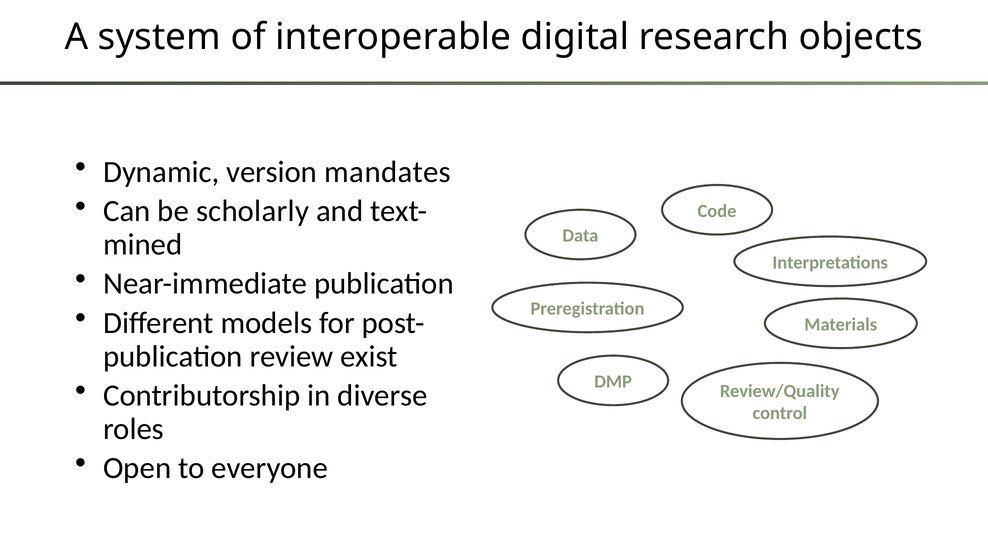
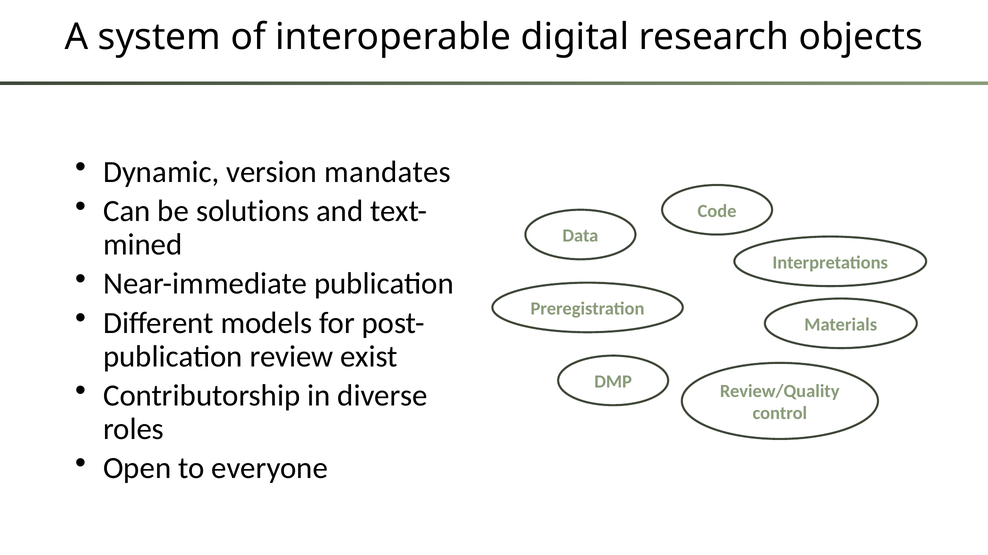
scholarly: scholarly -> solutions (253, 212)
